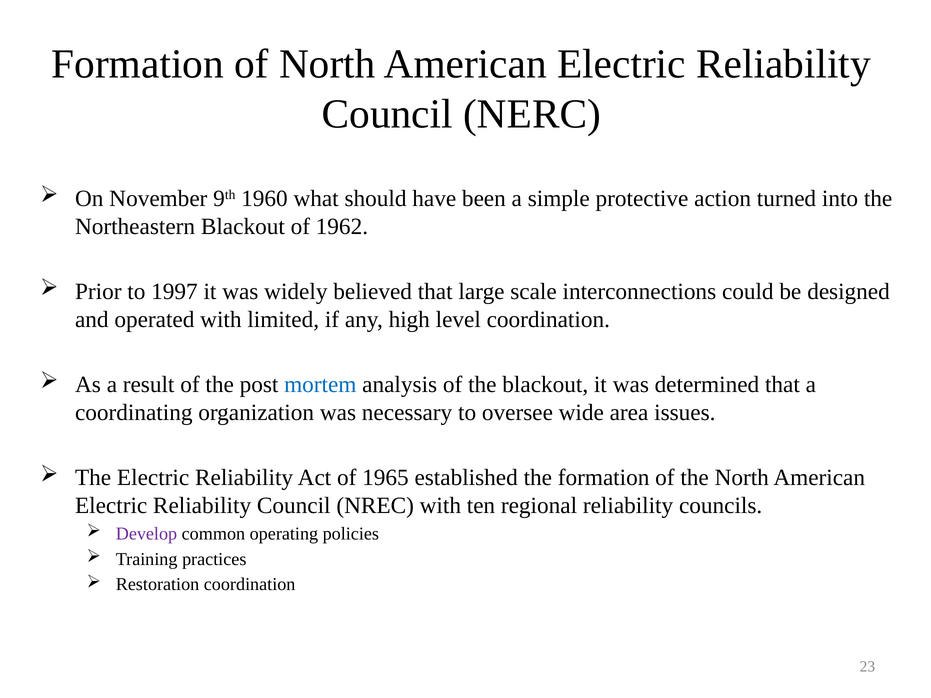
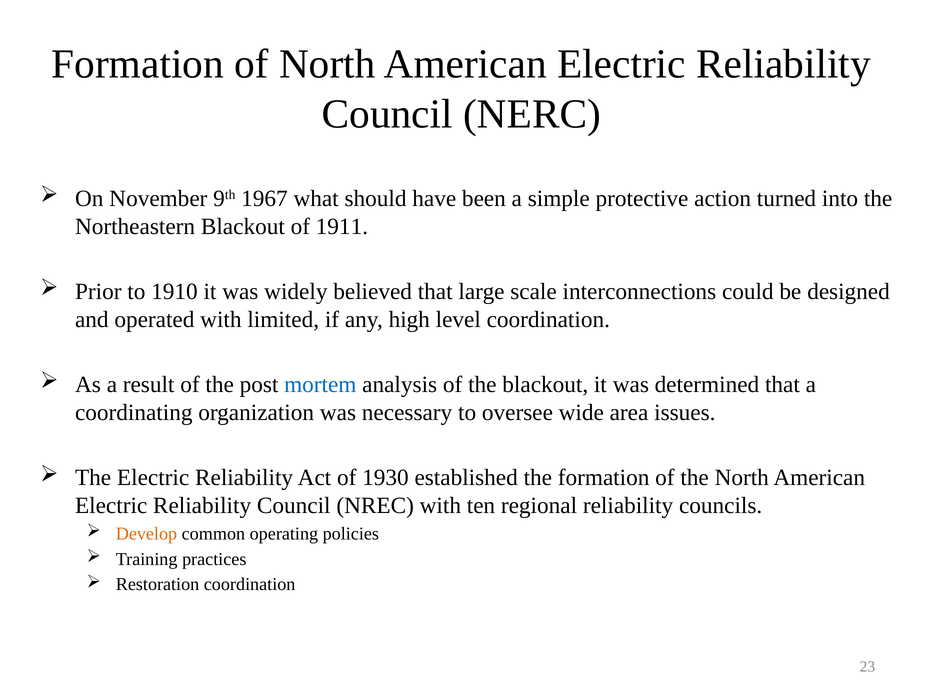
1960: 1960 -> 1967 (264, 199)
1962: 1962 -> 1911 (342, 226)
1997: 1997 -> 1910 (174, 292)
1965: 1965 -> 1930 (385, 478)
Develop colour: purple -> orange (146, 534)
